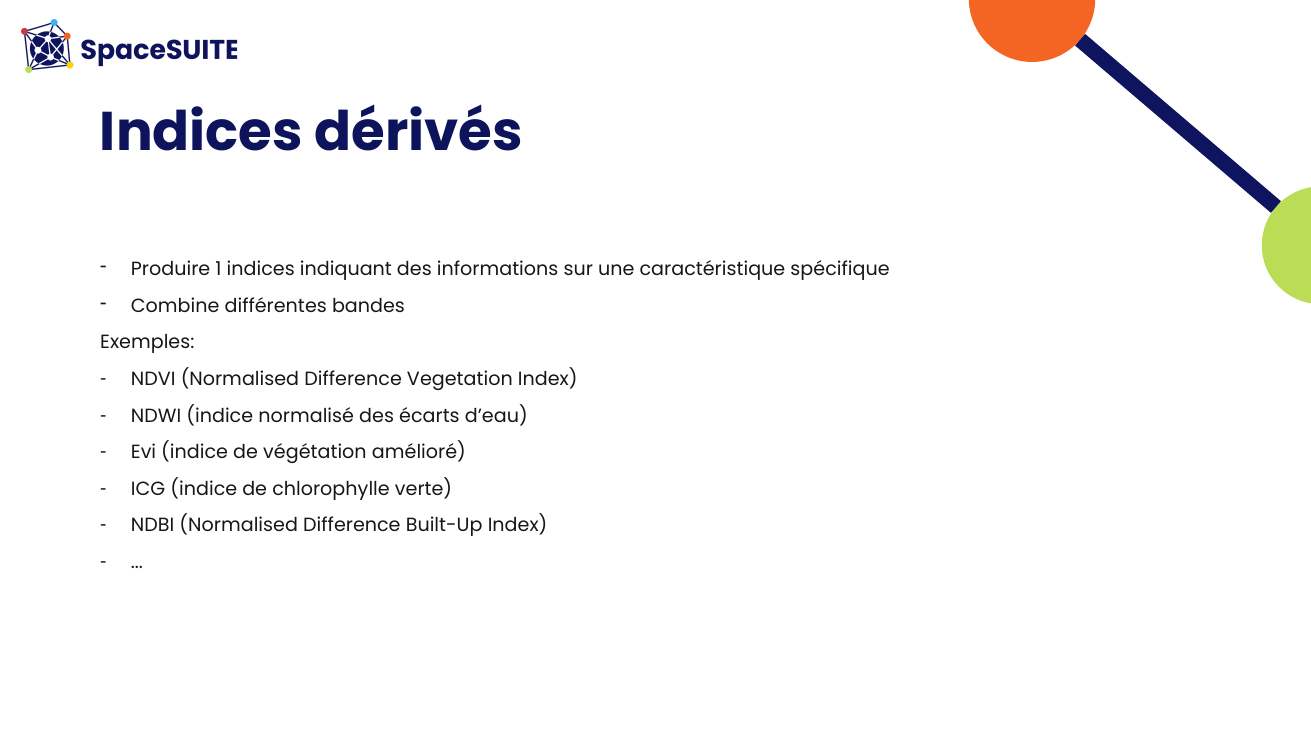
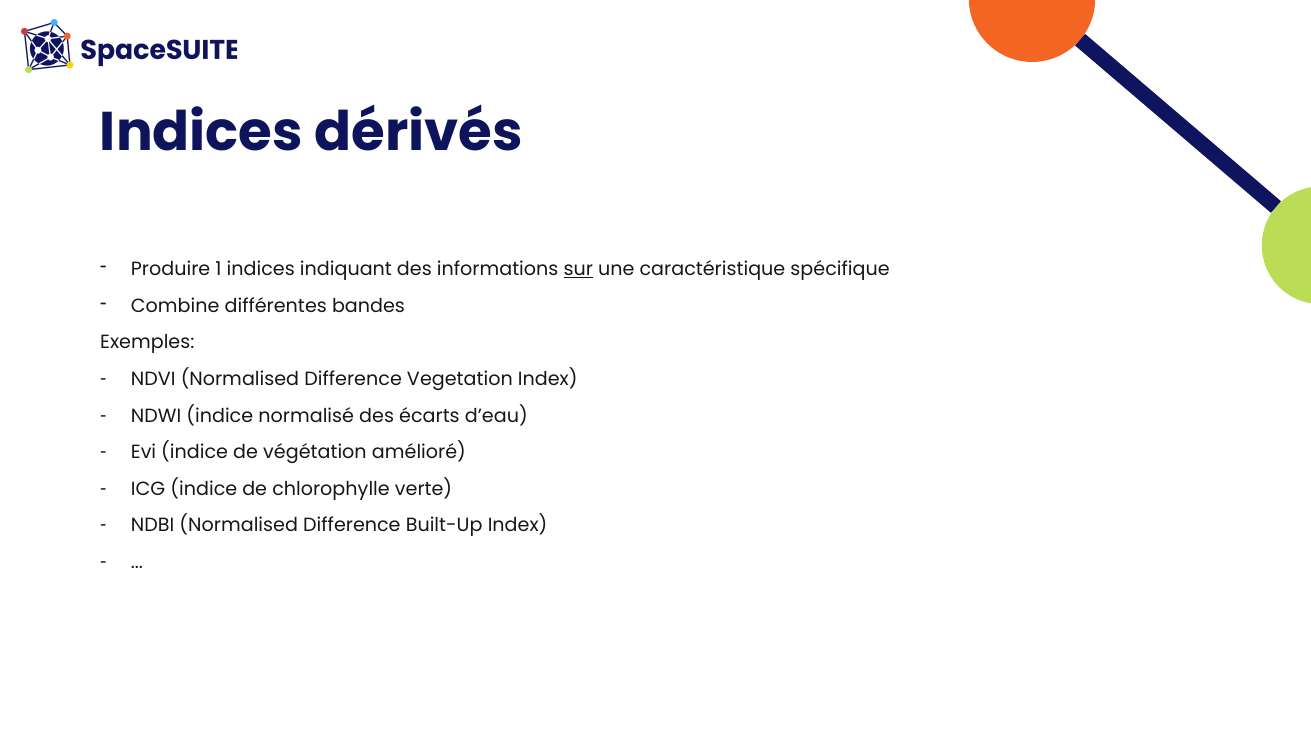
sur underline: none -> present (578, 270)
